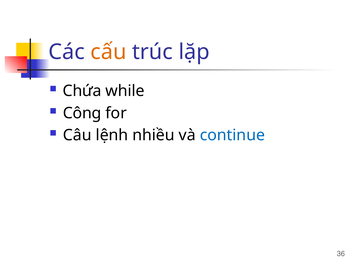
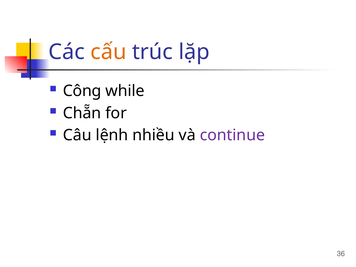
Chứa: Chứa -> Công (82, 91)
Công: Công -> Chẵn (82, 113)
continue colour: blue -> purple (232, 135)
